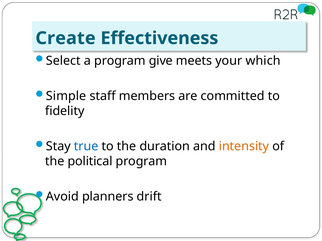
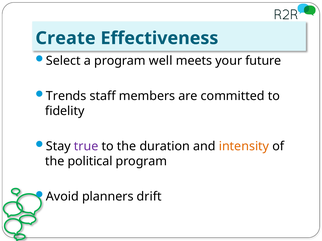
give: give -> well (161, 61)
which: which -> future (263, 61)
Simple: Simple -> Trends (66, 96)
true colour: blue -> purple (86, 147)
